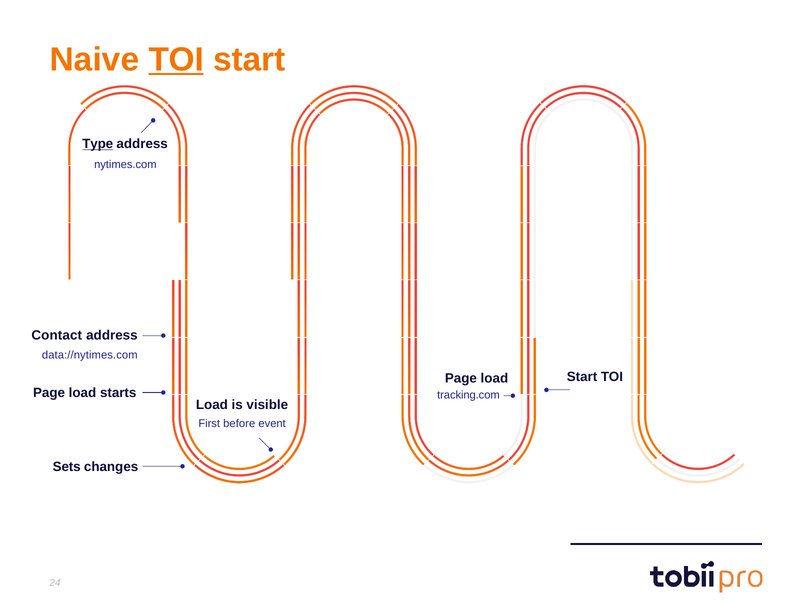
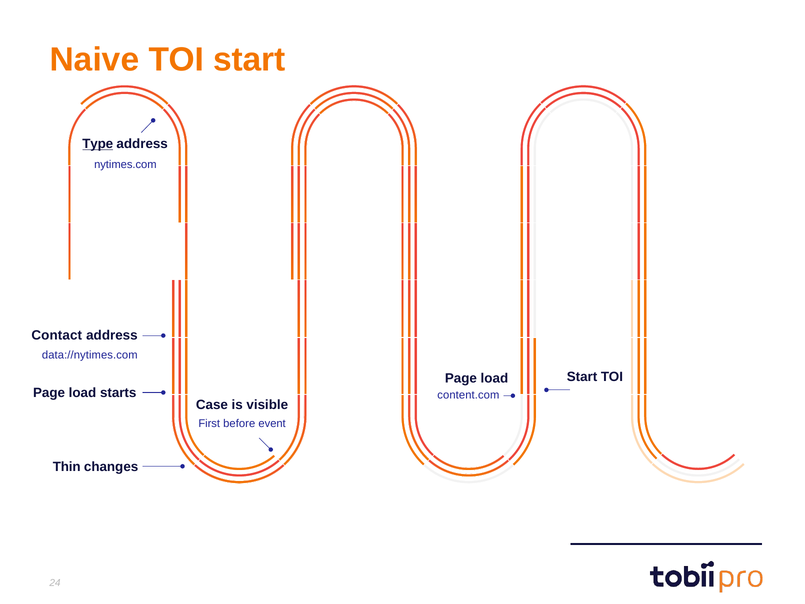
TOI underline: present -> none (176, 59)
tracking.com: tracking.com -> content.com (468, 395)
Load: Load -> Case (212, 405)
Sets: Sets -> Thin (67, 467)
